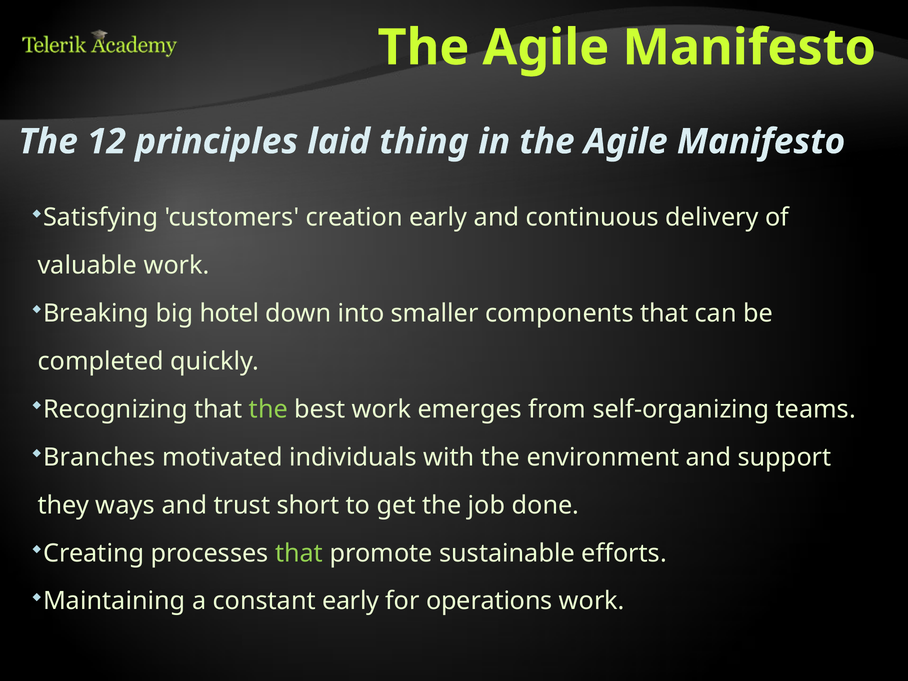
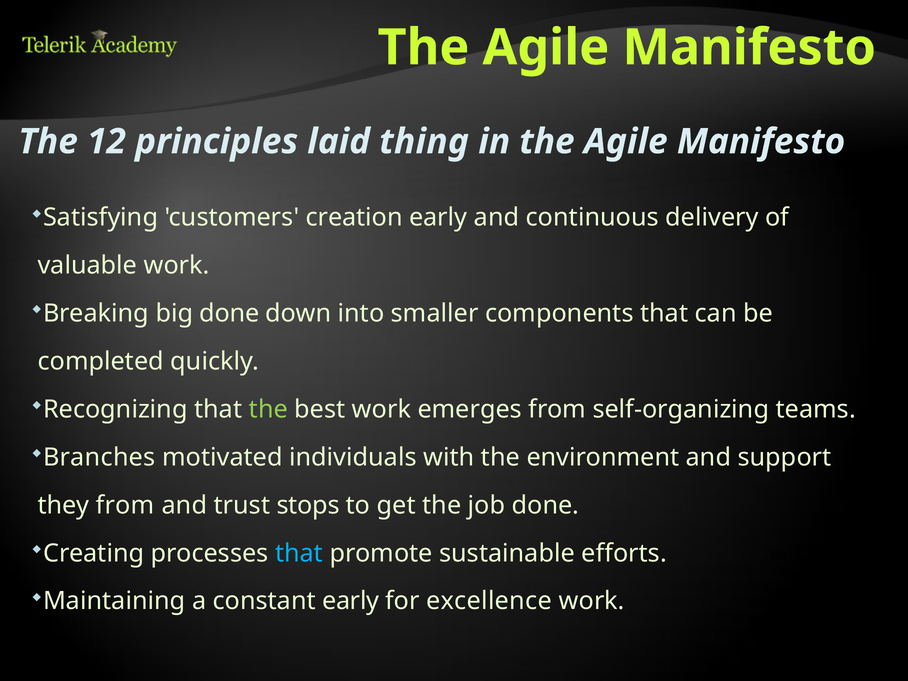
big hotel: hotel -> done (229, 314)
they ways: ways -> from (125, 505)
short: short -> stops (308, 505)
that colour: light green -> light blue (299, 553)
operations: operations -> excellence (489, 601)
